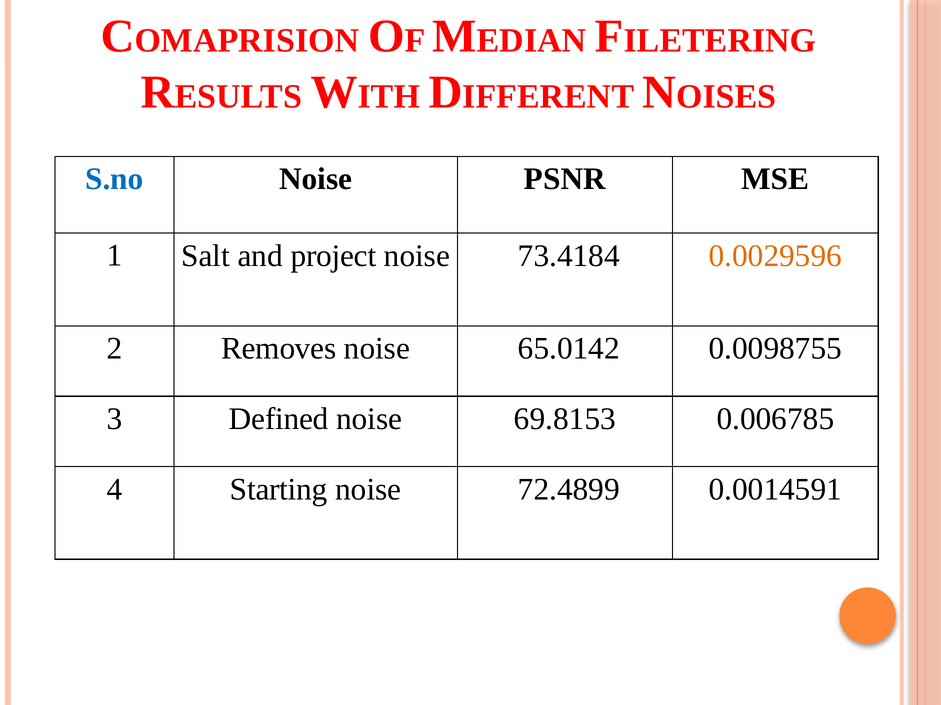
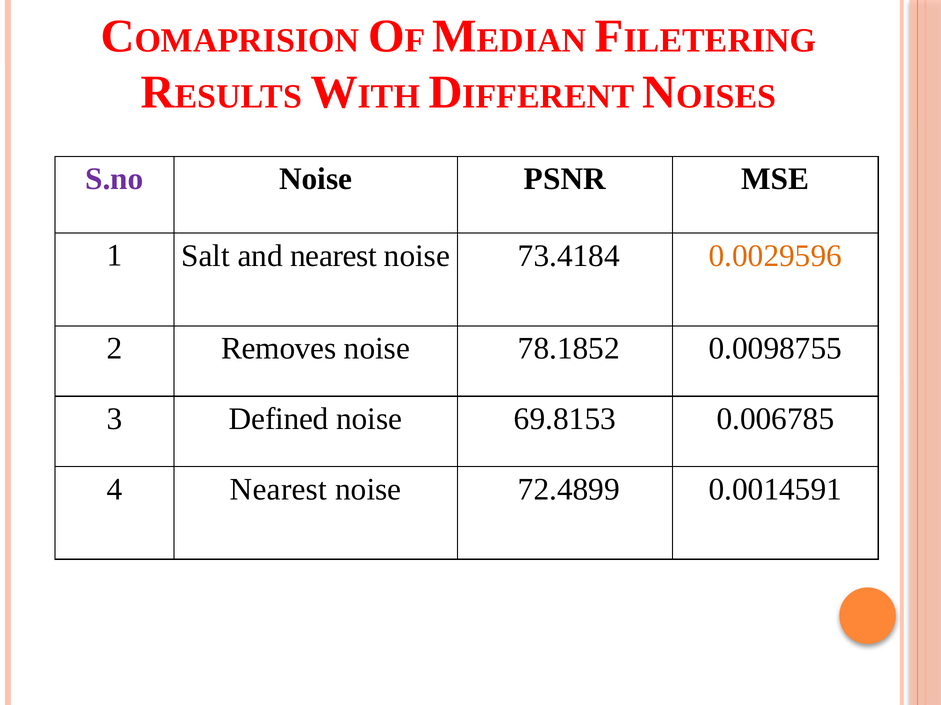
S.no colour: blue -> purple (114, 179)
and project: project -> nearest (334, 256)
65.0142: 65.0142 -> 78.1852 (569, 349)
4 Starting: Starting -> Nearest (278, 490)
